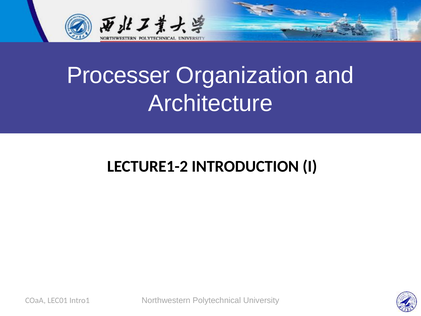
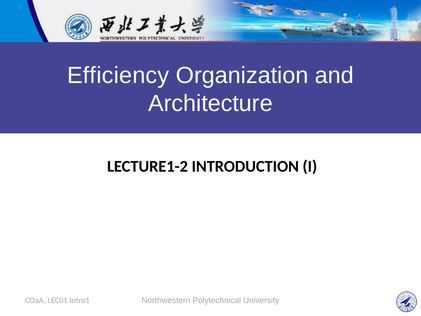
Processer: Processer -> Efficiency (118, 75)
